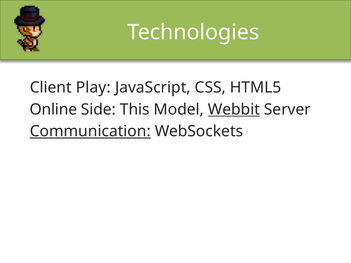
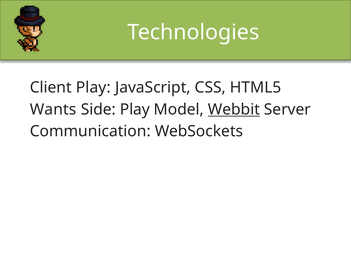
Online: Online -> Wants (53, 110)
Side This: This -> Play (135, 110)
Communication underline: present -> none (90, 131)
